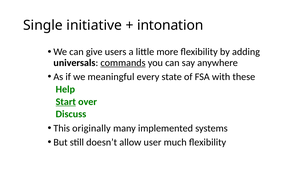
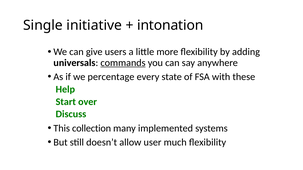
meaningful: meaningful -> percentage (111, 77)
Start underline: present -> none (66, 102)
originally: originally -> collection (92, 129)
